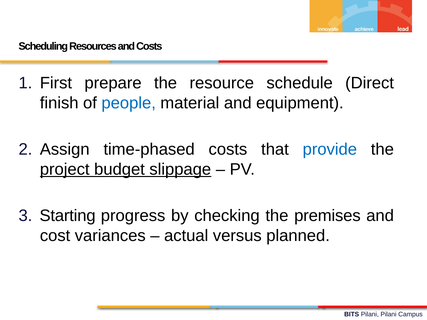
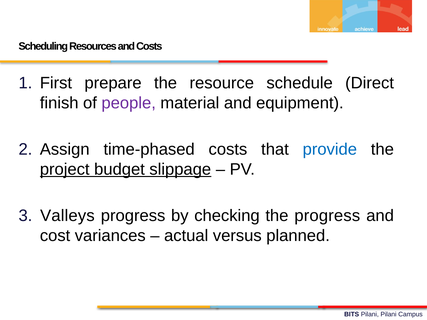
people colour: blue -> purple (129, 103)
Starting: Starting -> Valleys (67, 216)
the premises: premises -> progress (327, 216)
